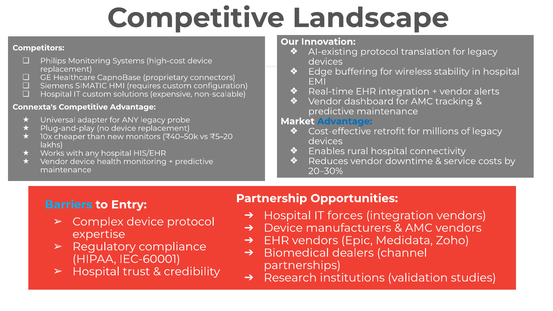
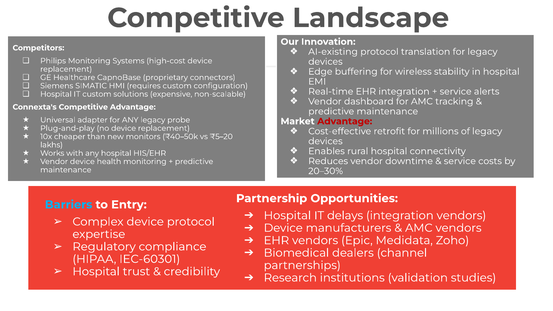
vendor: vendor -> service (456, 91)
Advantage colour: blue -> red (345, 121)
forces: forces -> delays (345, 216)
IEC-60001: IEC-60001 -> IEC-60301 (150, 259)
